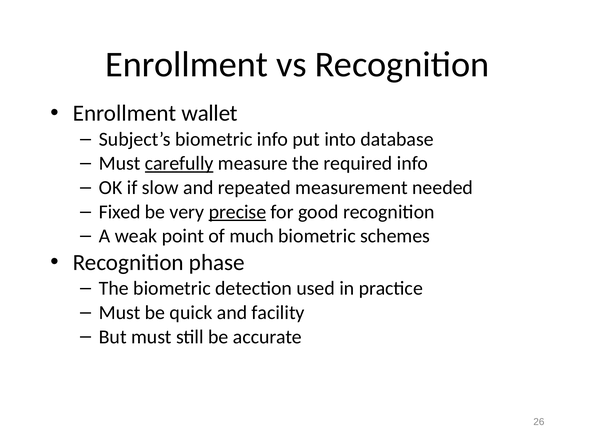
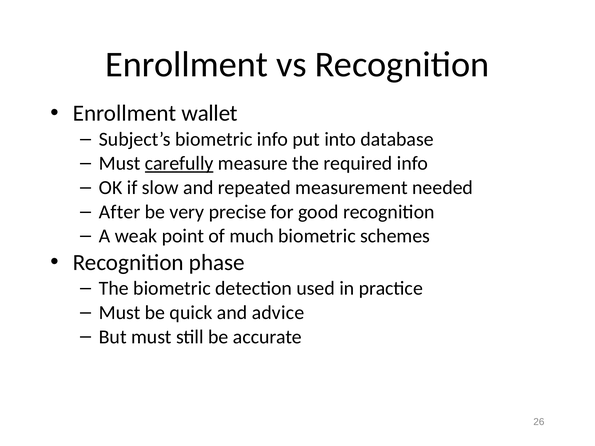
Fixed: Fixed -> After (120, 212)
precise underline: present -> none (237, 212)
facility: facility -> advice (278, 313)
